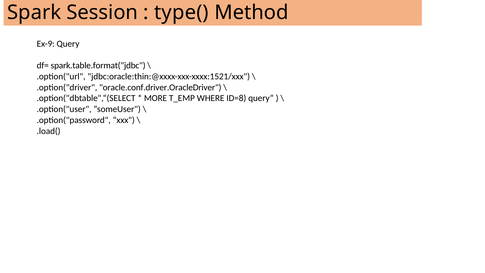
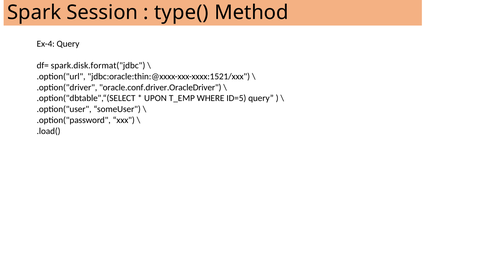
Ex-9: Ex-9 -> Ex-4 (46, 44)
spark.table.format("jdbc: spark.table.format("jdbc -> spark.disk.format("jdbc (98, 66)
MORE: MORE -> UPON (155, 98)
ID=8: ID=8 -> ID=5 (236, 98)
